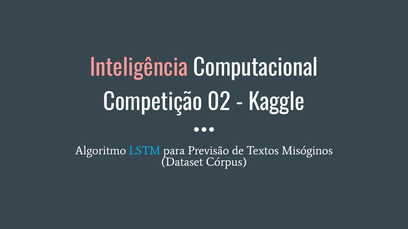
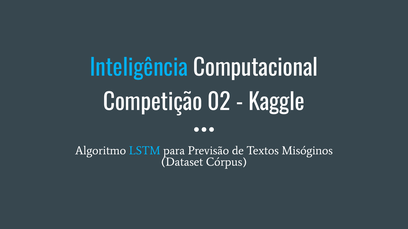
Inteligência colour: pink -> light blue (139, 68)
